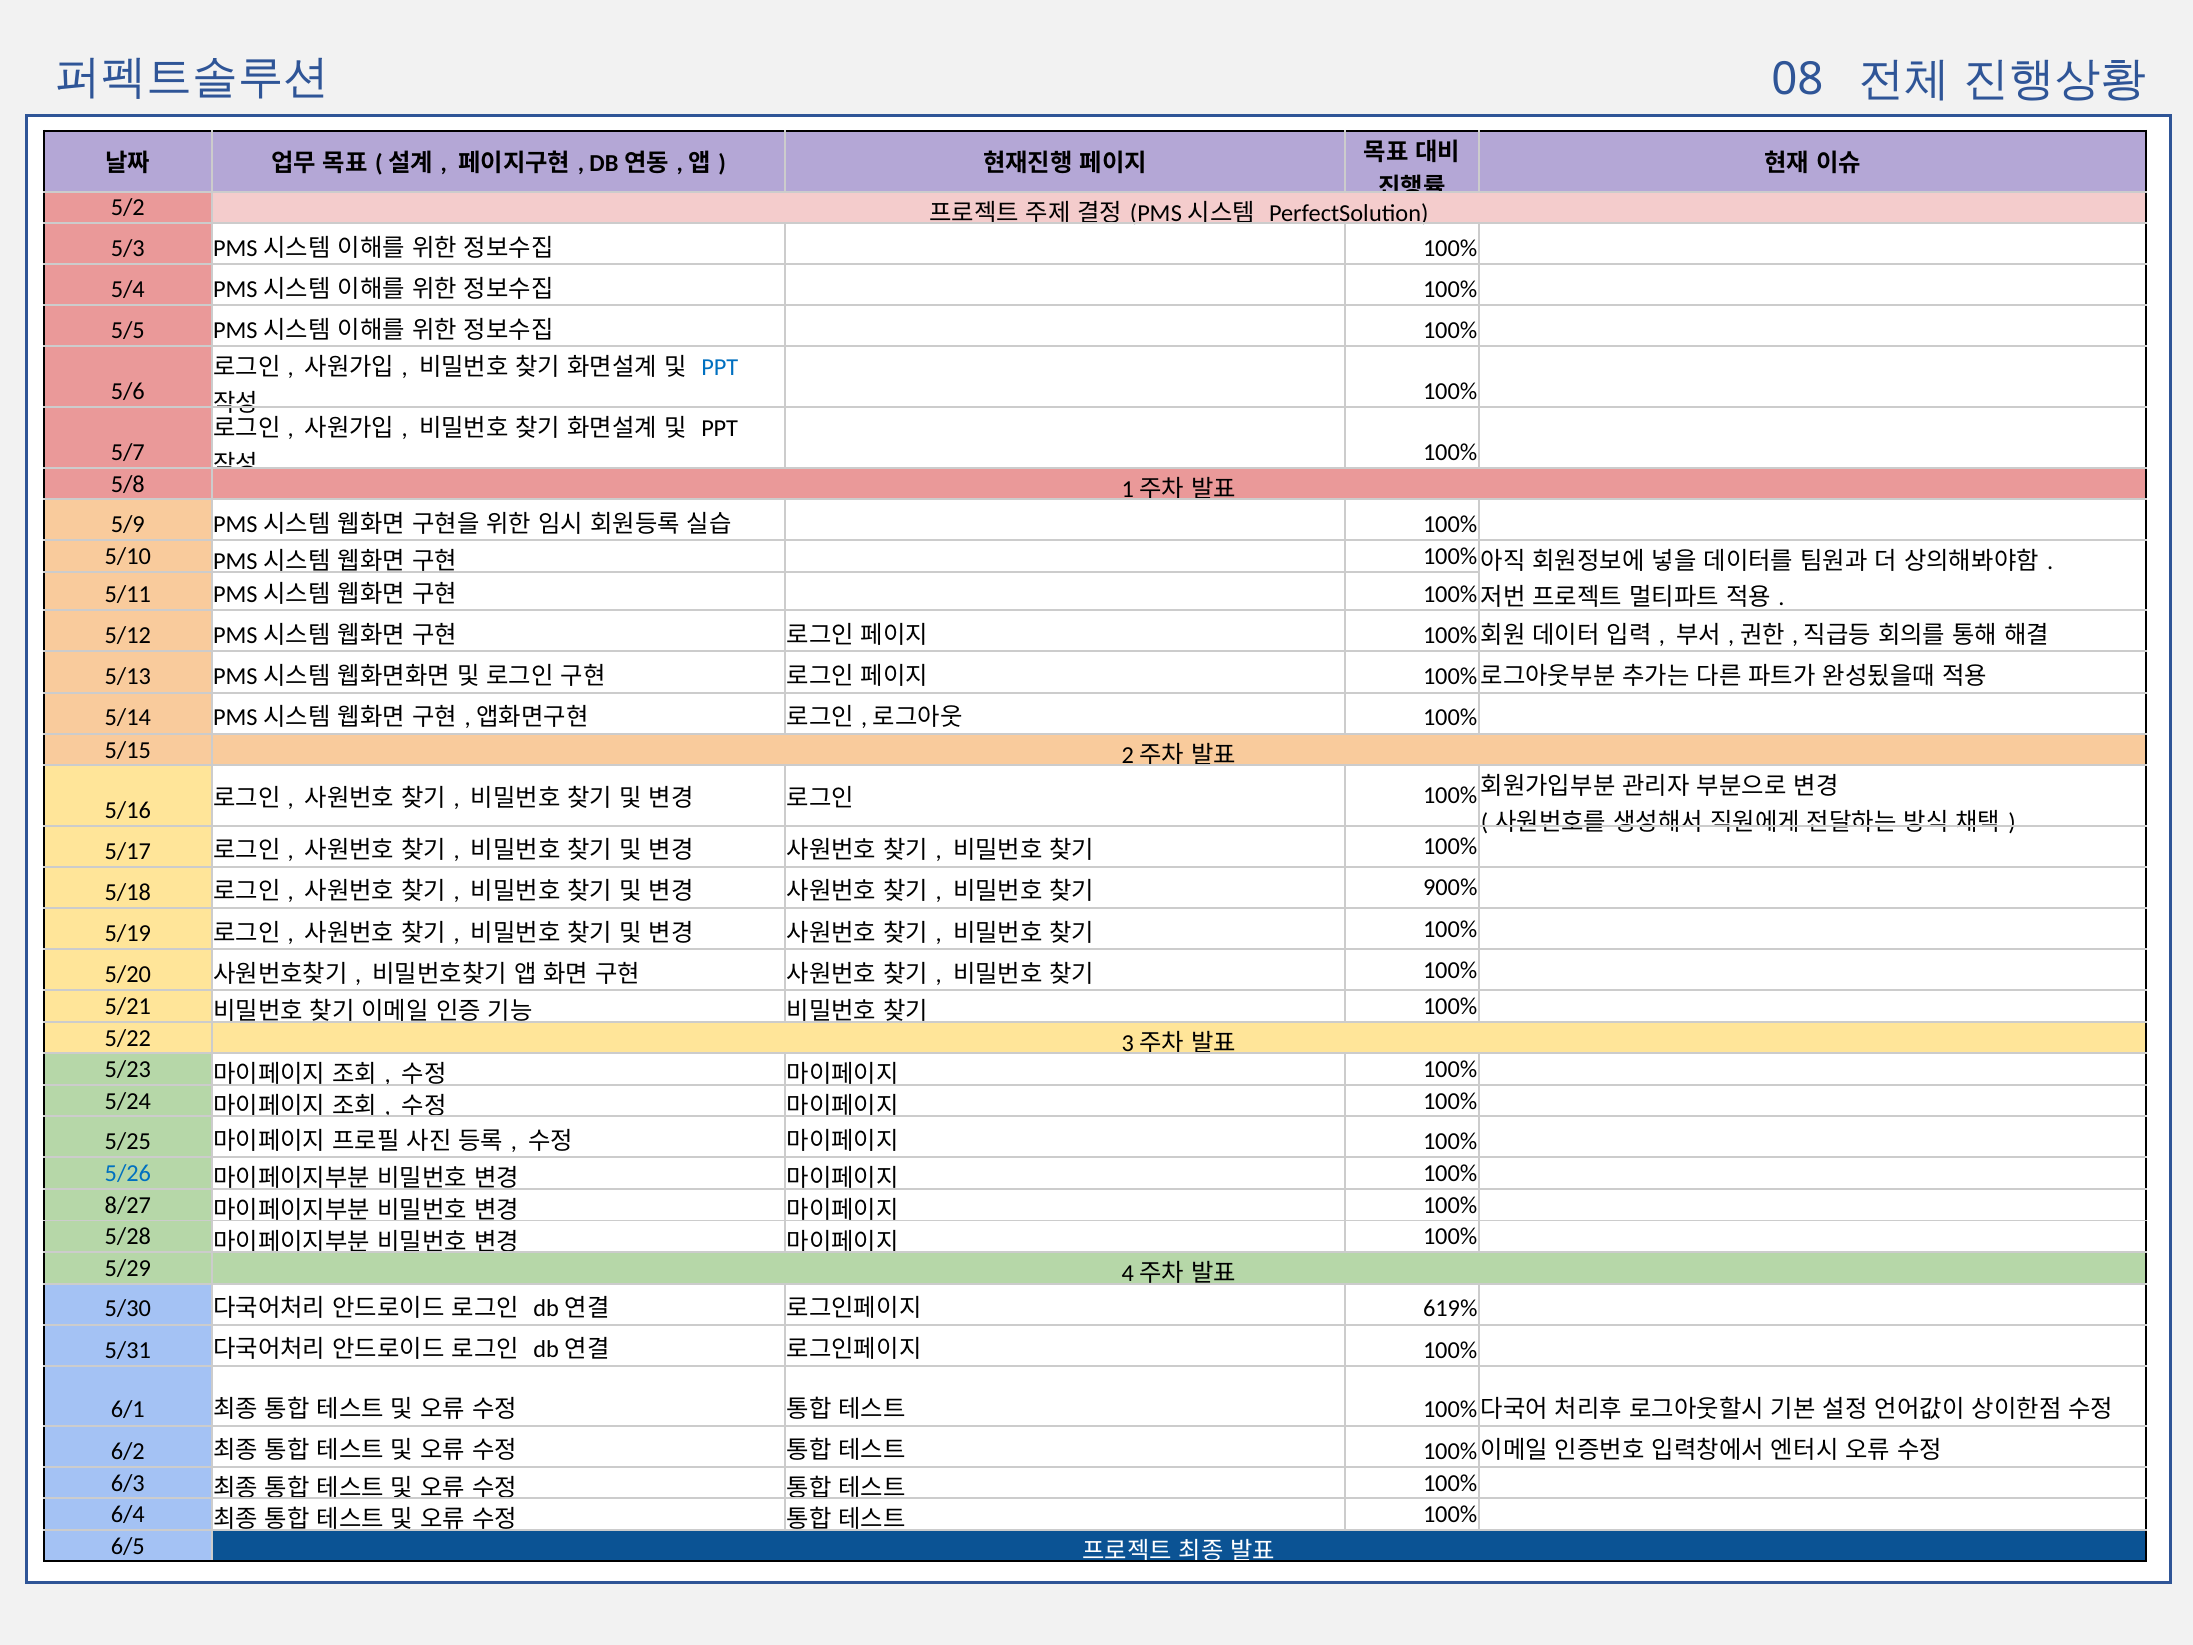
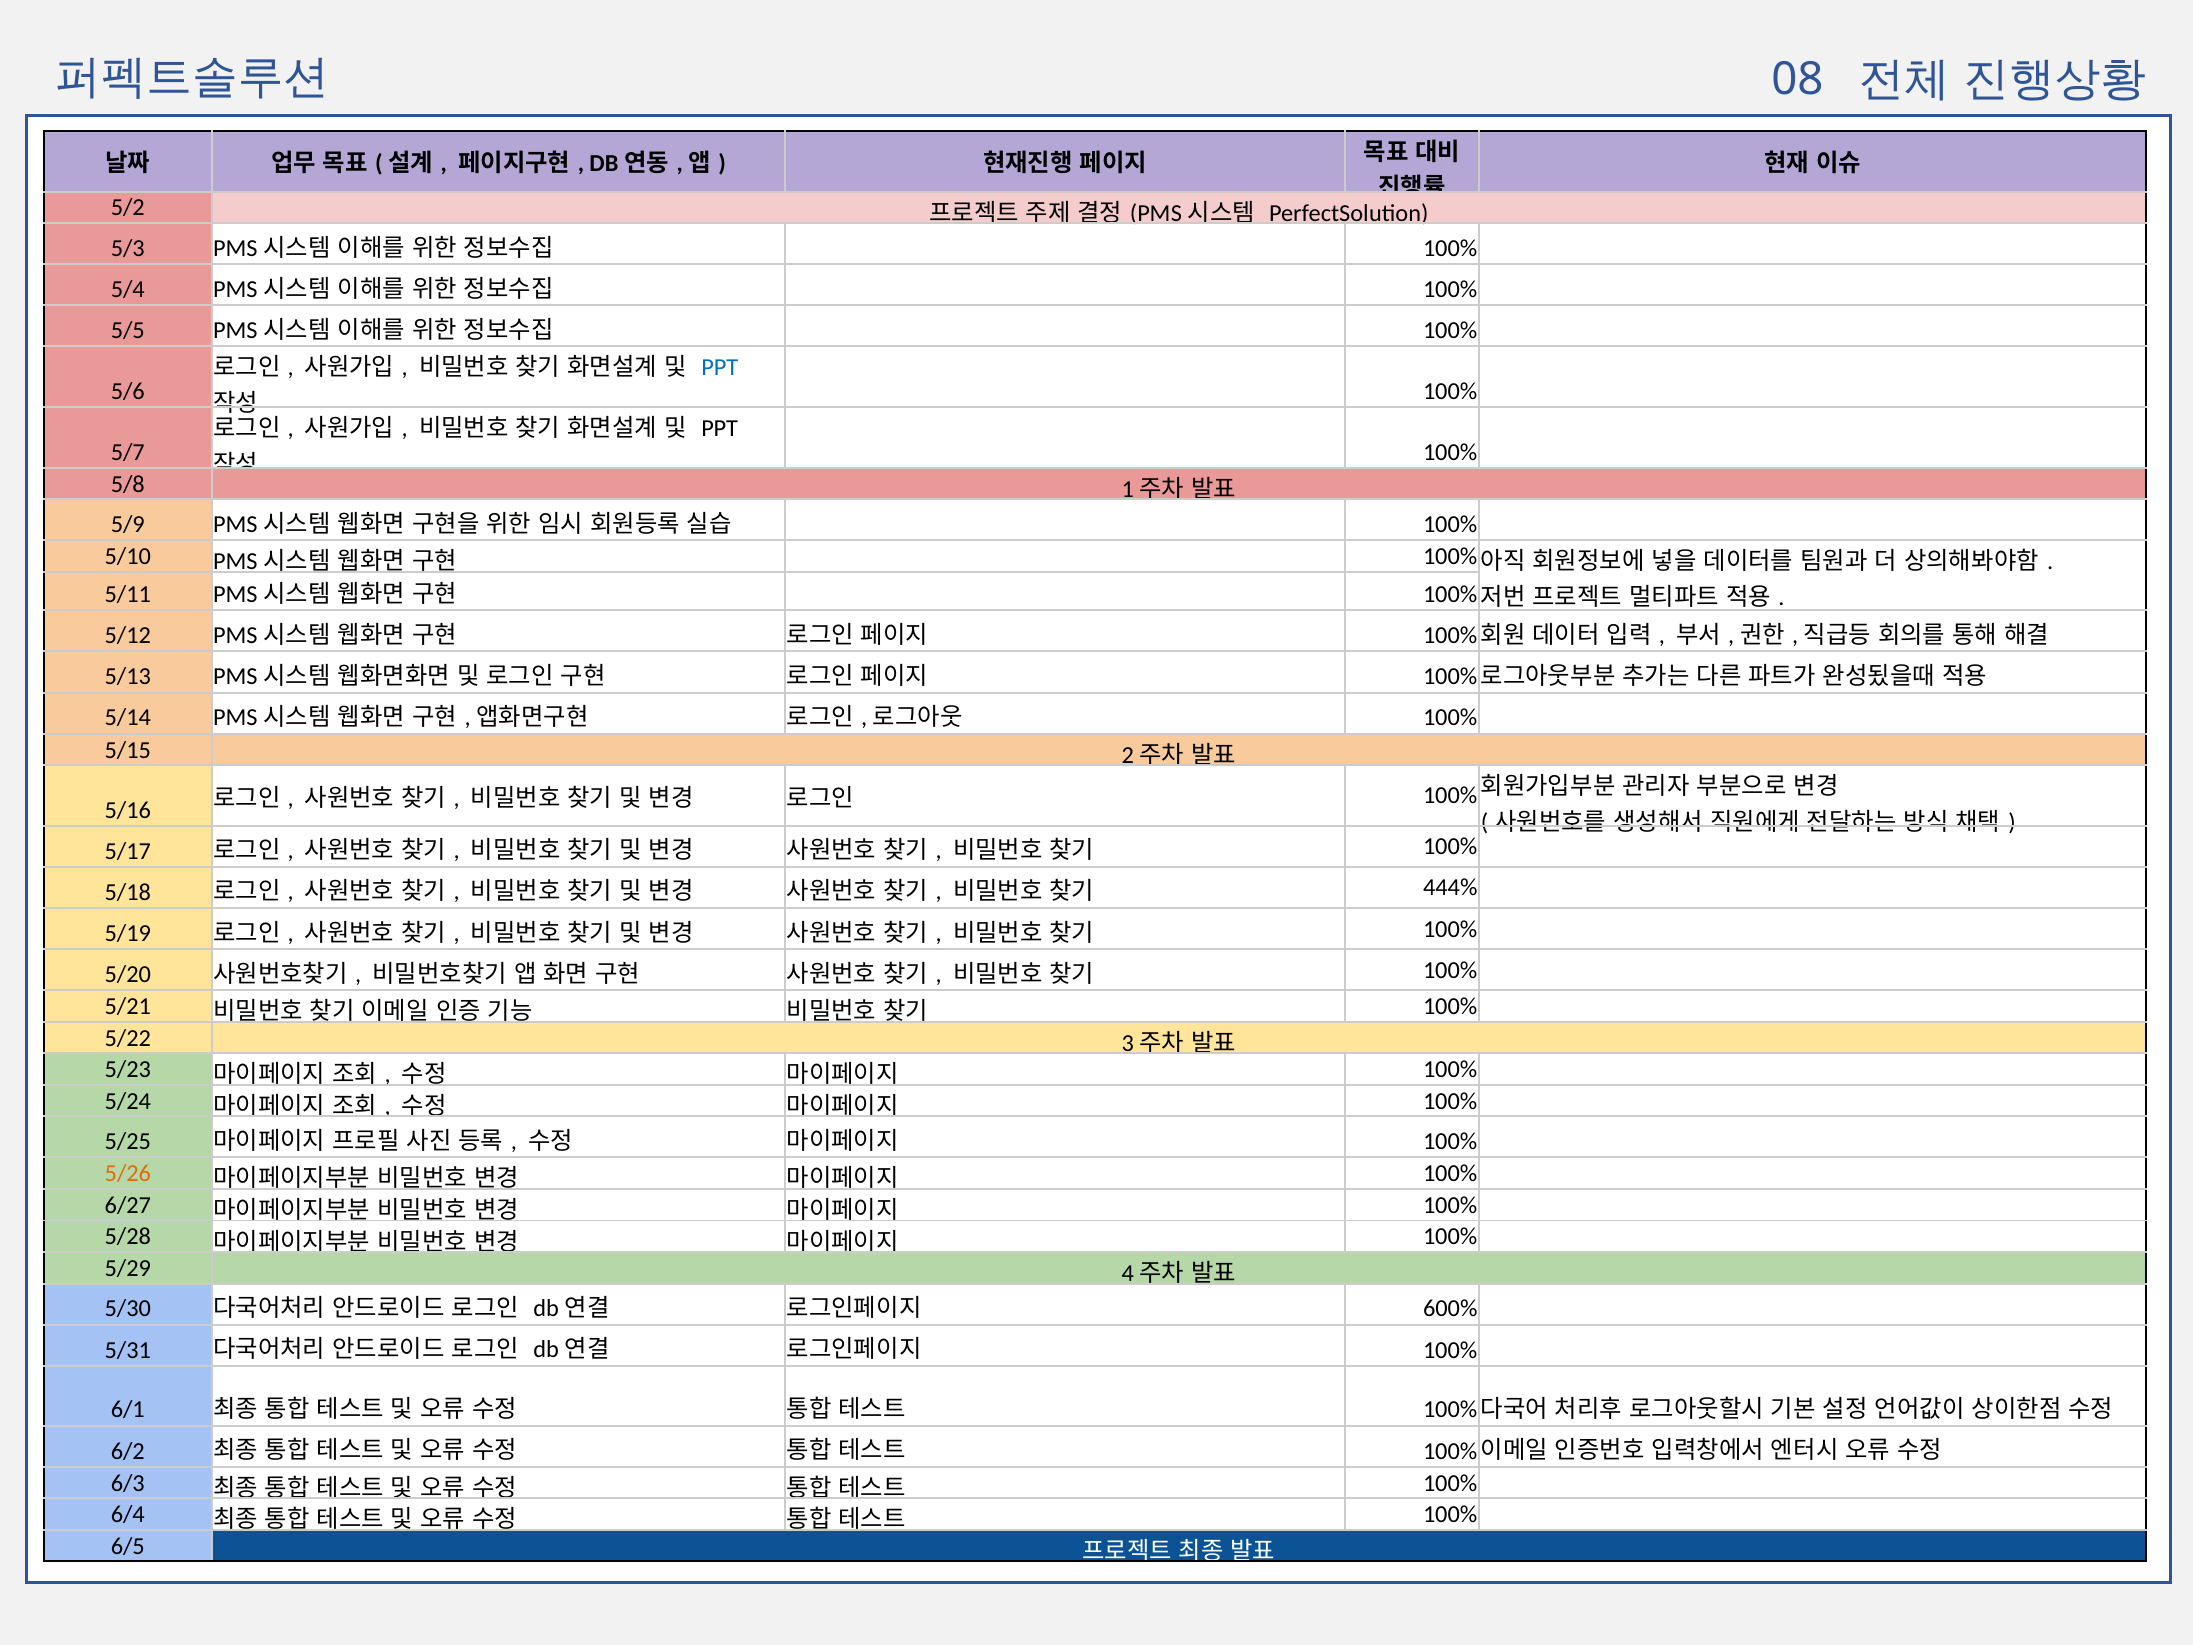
900%: 900% -> 444% (1450, 888)
5/26 colour: blue -> orange (128, 1174)
8/27: 8/27 -> 6/27 (128, 1205)
619%: 619% -> 600% (1450, 1309)
